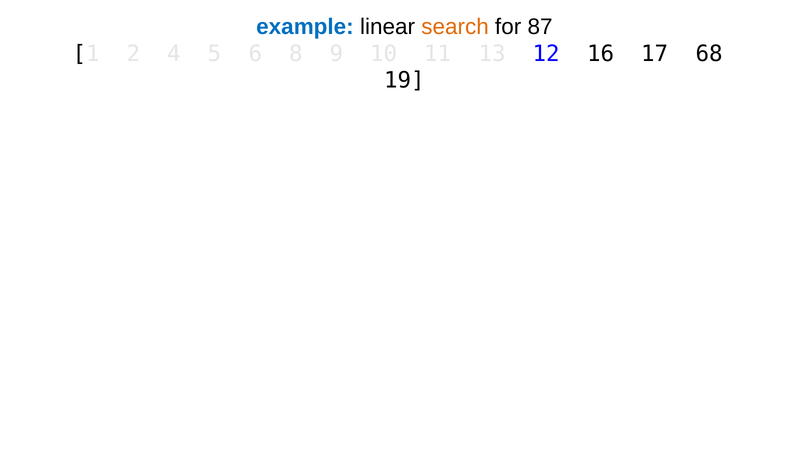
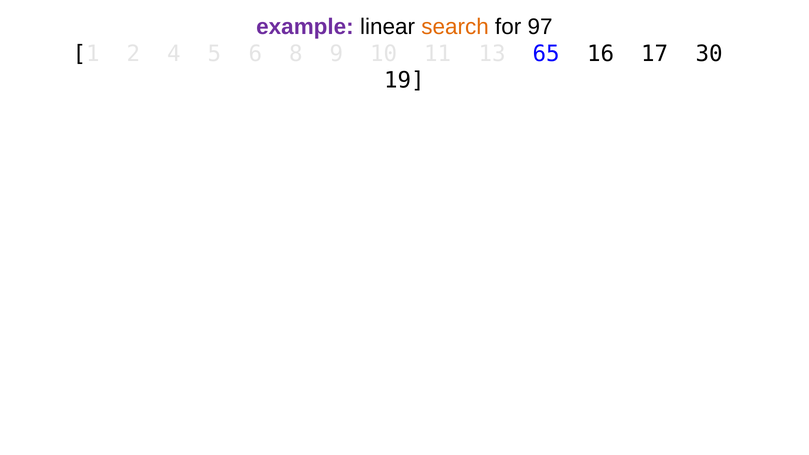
example colour: blue -> purple (305, 27)
87: 87 -> 97 (540, 27)
12: 12 -> 65 (546, 54)
68: 68 -> 30 (709, 54)
